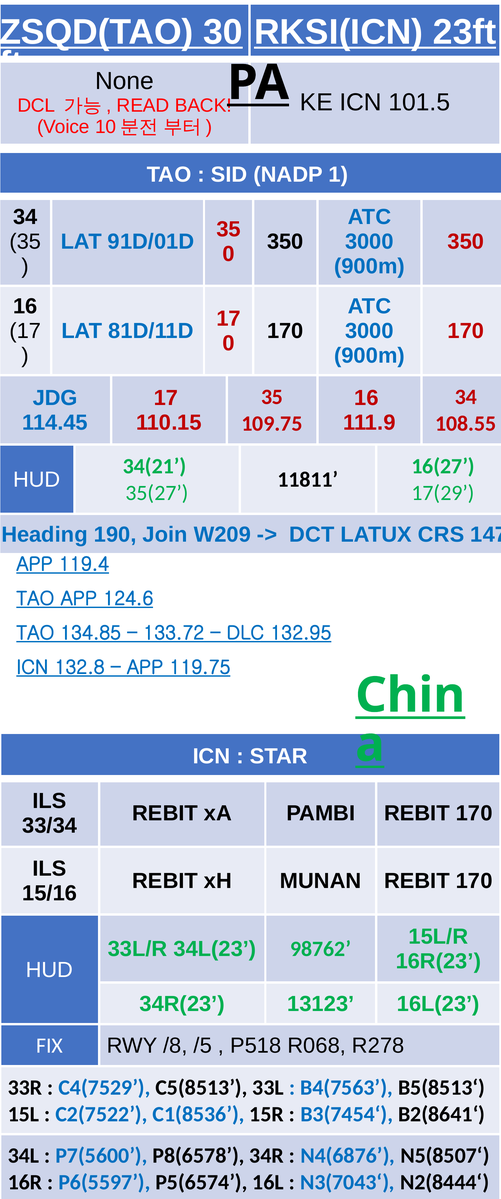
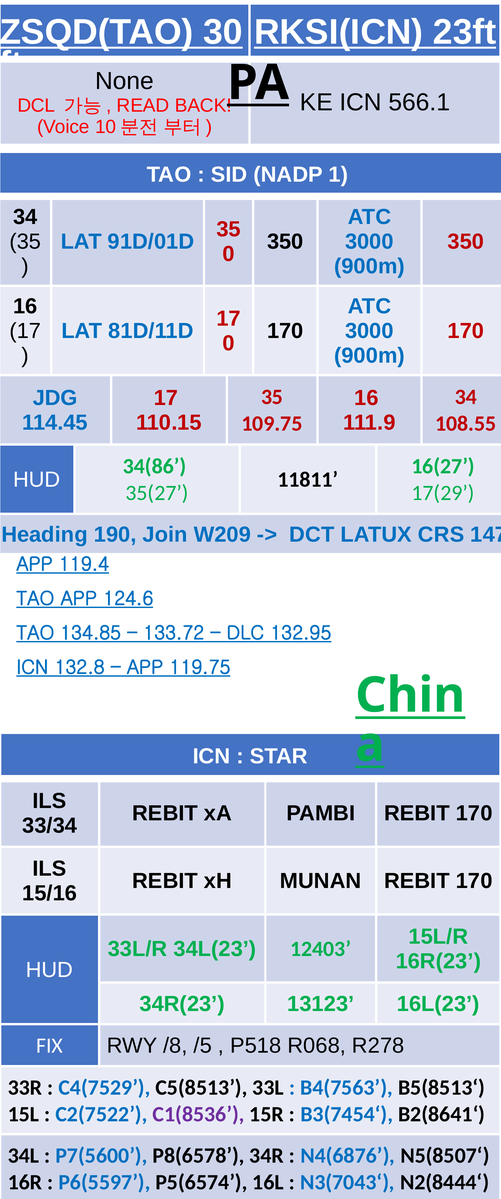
101.5: 101.5 -> 566.1 (419, 102)
34(21: 34(21 -> 34(86 (155, 466)
98762: 98762 -> 12403 (321, 949)
C1(8536 colour: blue -> purple (199, 1114)
